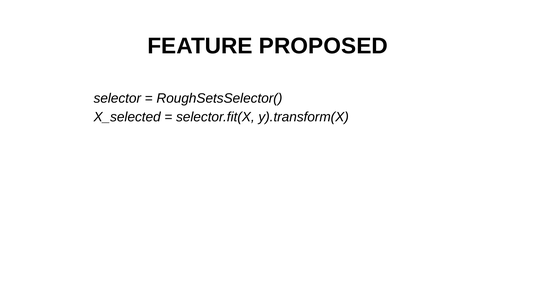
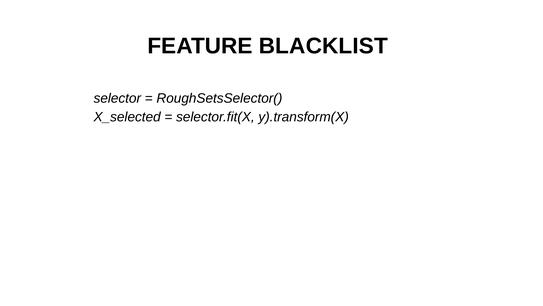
PROPOSED: PROPOSED -> BLACKLIST (323, 46)
